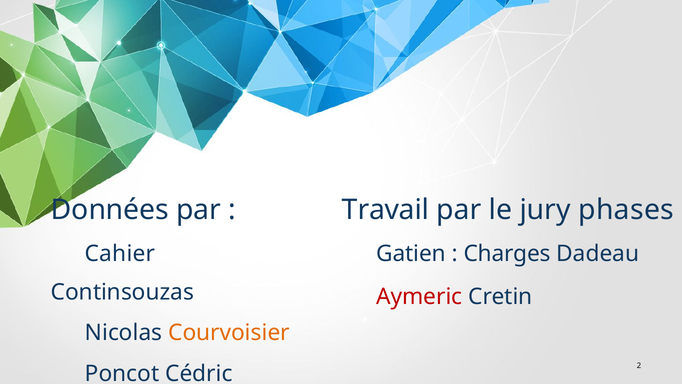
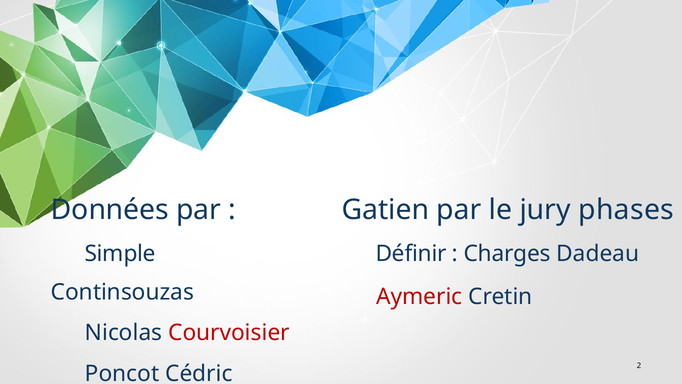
Travail: Travail -> Gatien (386, 210)
Cahier: Cahier -> Simple (120, 253)
Gatien: Gatien -> Définir (411, 253)
Courvoisier colour: orange -> red (229, 333)
